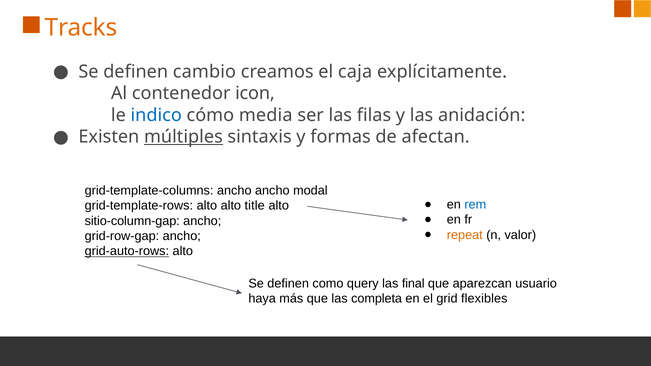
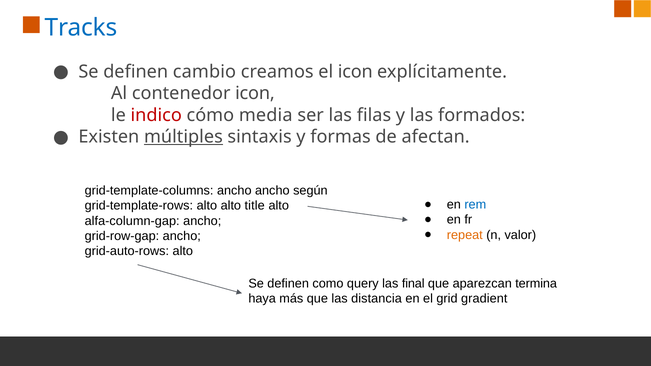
Tracks colour: orange -> blue (81, 28)
el caja: caja -> icon (355, 72)
indico colour: blue -> red (156, 115)
anidación: anidación -> formados (482, 115)
modal: modal -> según (310, 191)
sitio-column-gap: sitio-column-gap -> alfa-column-gap (132, 221)
grid-auto-rows underline: present -> none (127, 251)
usuario: usuario -> termina (536, 284)
completa: completa -> distancia (377, 299)
flexibles: flexibles -> gradient (484, 299)
